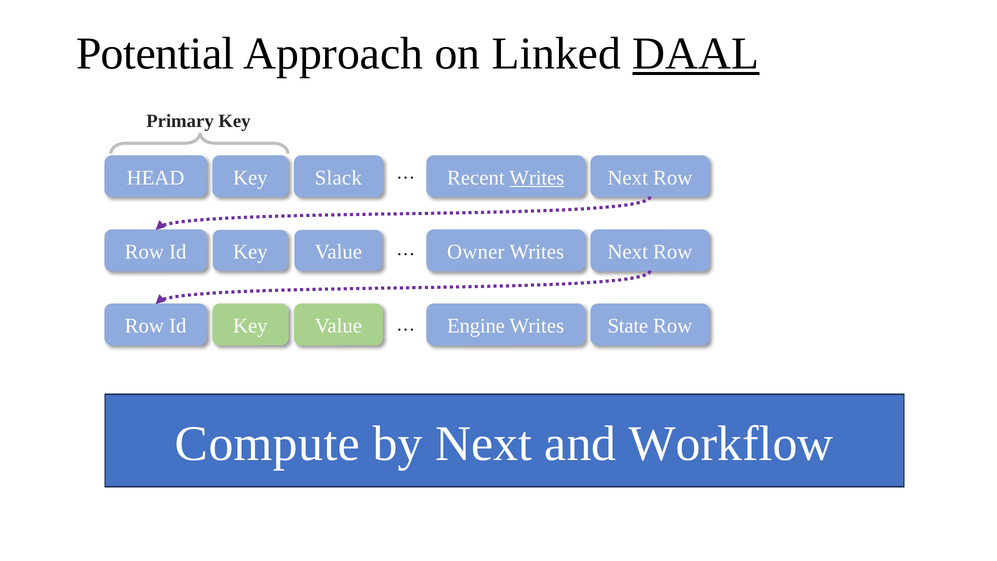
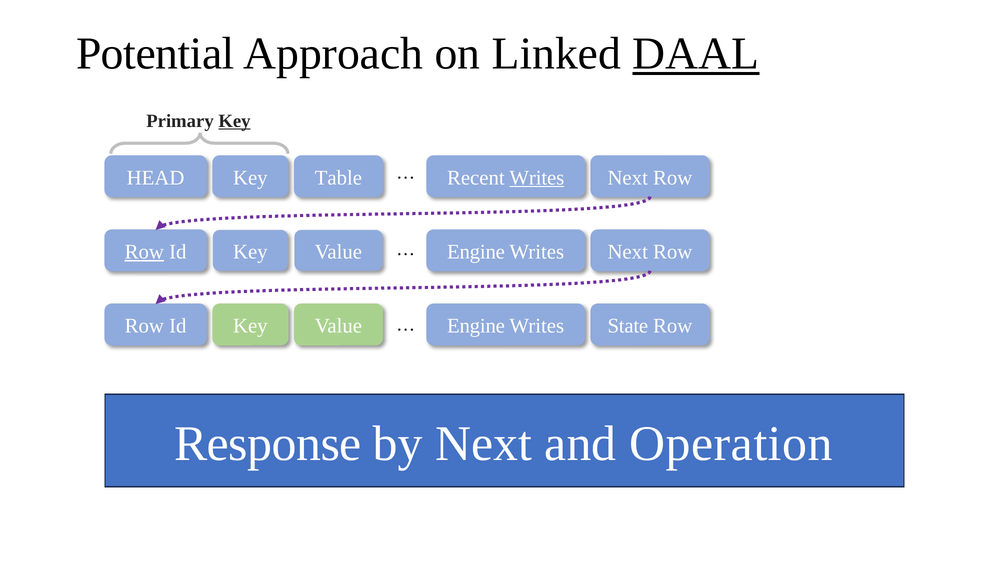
Key underline: none -> present (234, 121)
Slack: Slack -> Table (338, 178)
Row underline: none -> present (144, 252)
Owner: Owner -> Engine (476, 252)
Compute: Compute -> Response (268, 444)
Workflow: Workflow -> Operation (731, 444)
